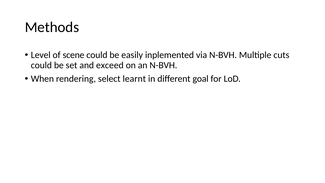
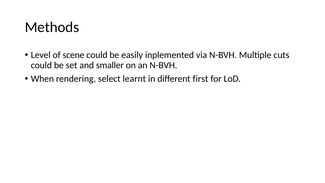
exceed: exceed -> smaller (110, 65)
goal: goal -> first (200, 79)
